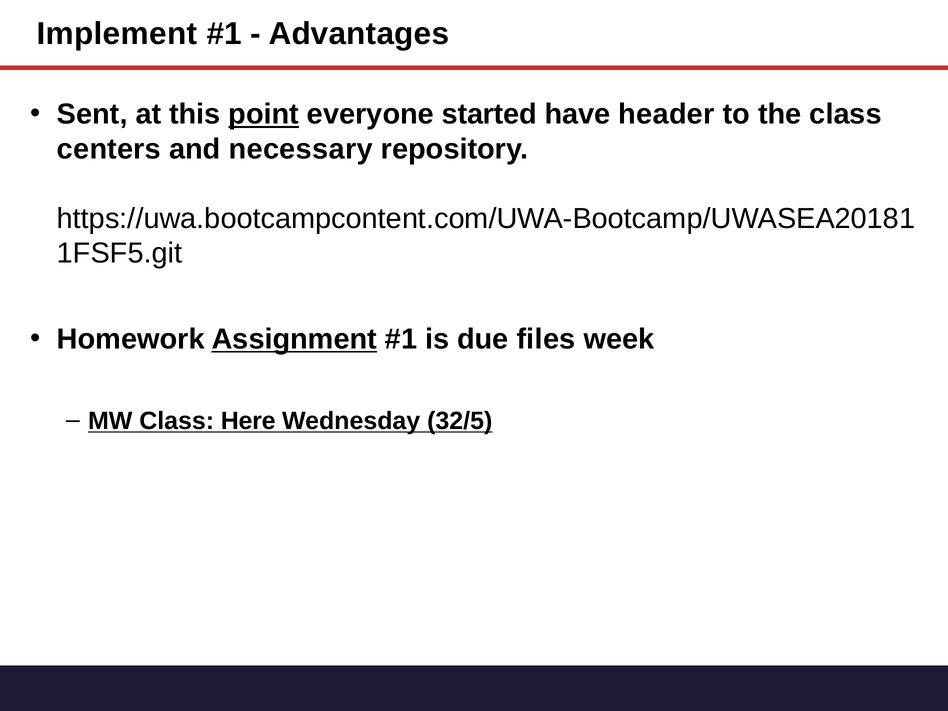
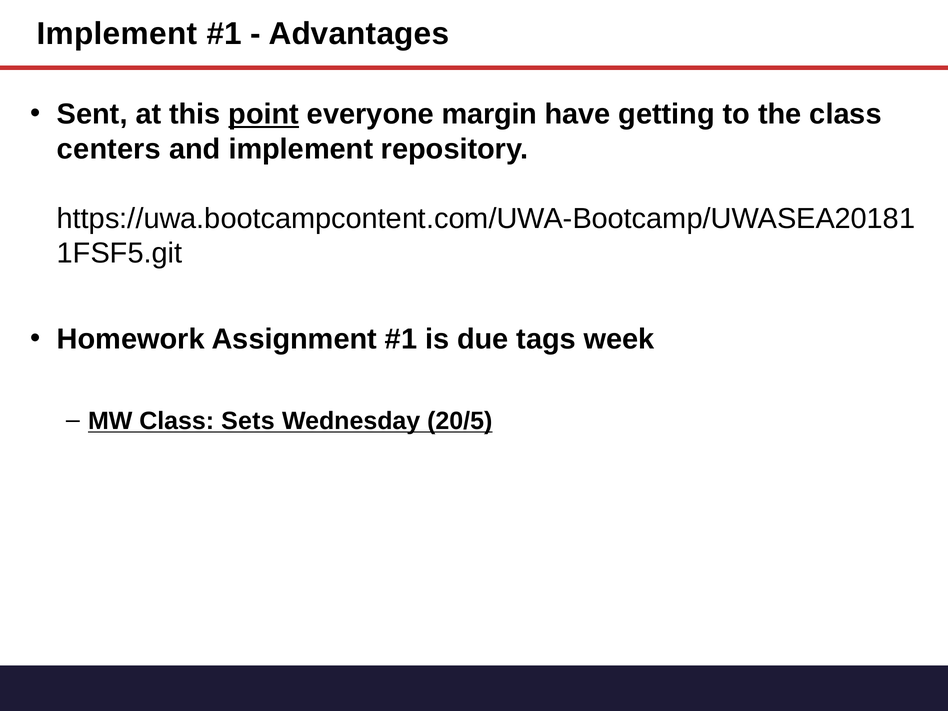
started: started -> margin (489, 114)
header: header -> getting (667, 114)
and necessary: necessary -> implement (301, 149)
Assignment underline: present -> none (294, 339)
files: files -> tags (546, 339)
Here: Here -> Sets (248, 421)
32/5: 32/5 -> 20/5 (460, 421)
